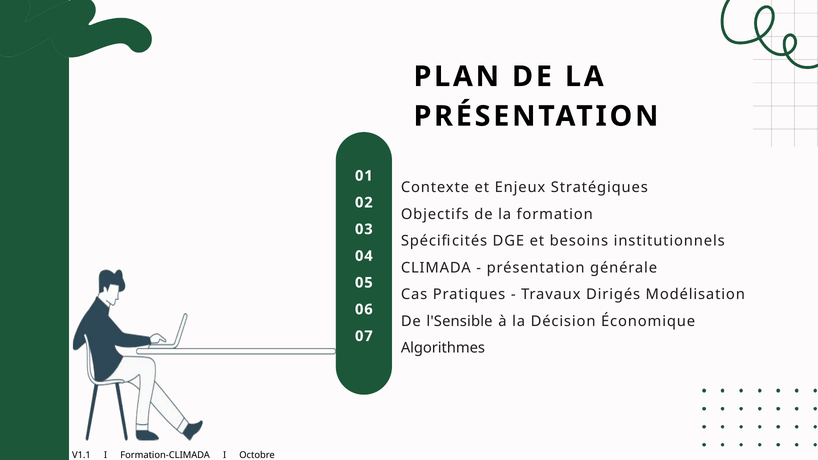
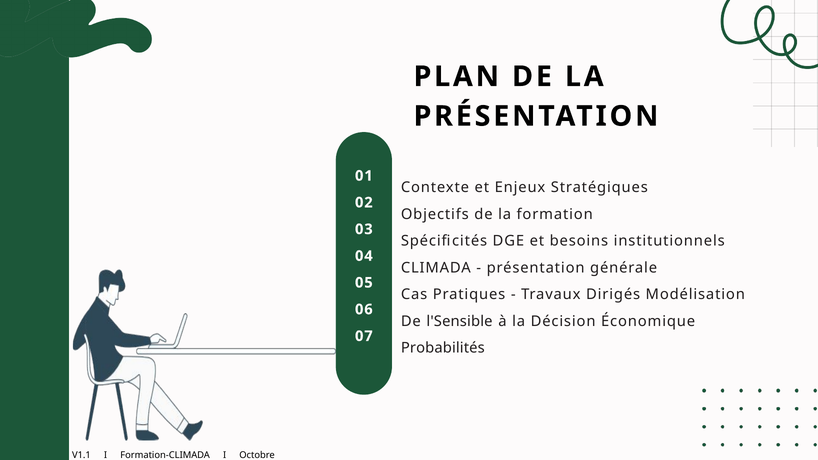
Algorithmes: Algorithmes -> Probabilités (443, 348)
